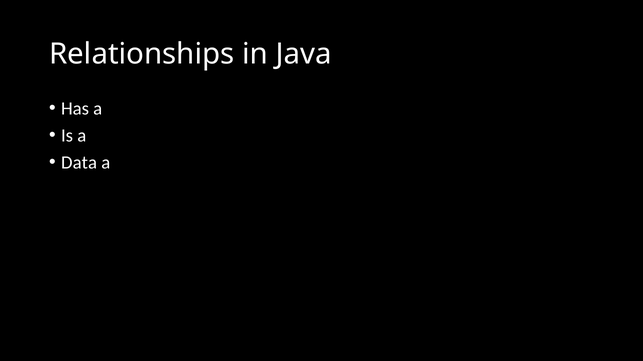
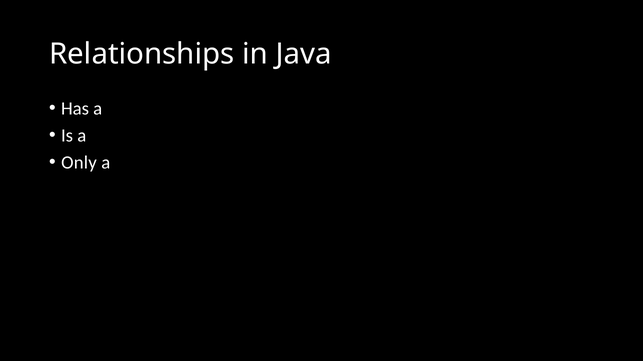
Data: Data -> Only (79, 163)
